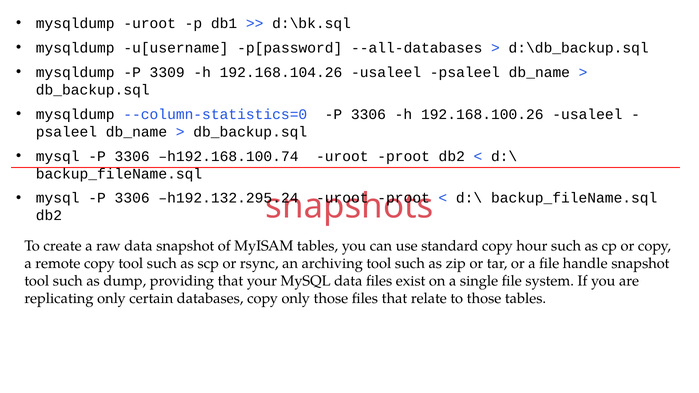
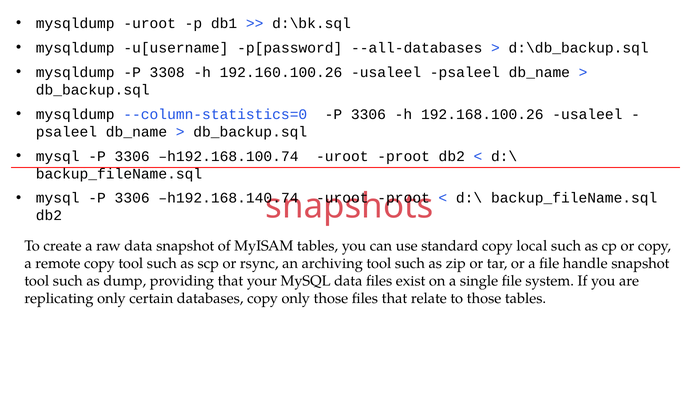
3309: 3309 -> 3308 (167, 72)
192.168.104.26: 192.168.104.26 -> 192.160.100.26 (281, 72)
h192.132.295.24: h192.132.295.24 -> h192.168.140.74 (228, 198)
hour: hour -> local (532, 246)
